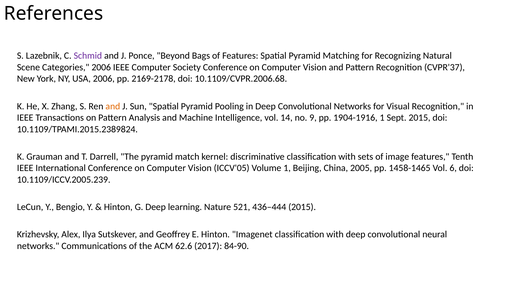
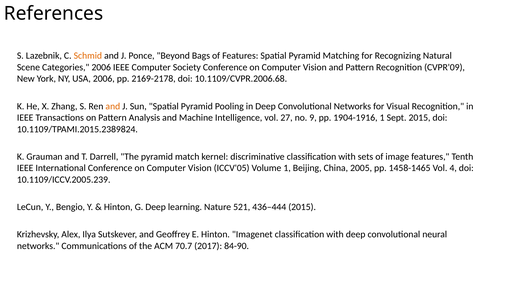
Schmid colour: purple -> orange (88, 56)
CVPR'37: CVPR'37 -> CVPR'09 (445, 67)
14: 14 -> 27 (287, 118)
6: 6 -> 4 (453, 168)
62.6: 62.6 -> 70.7 (184, 246)
